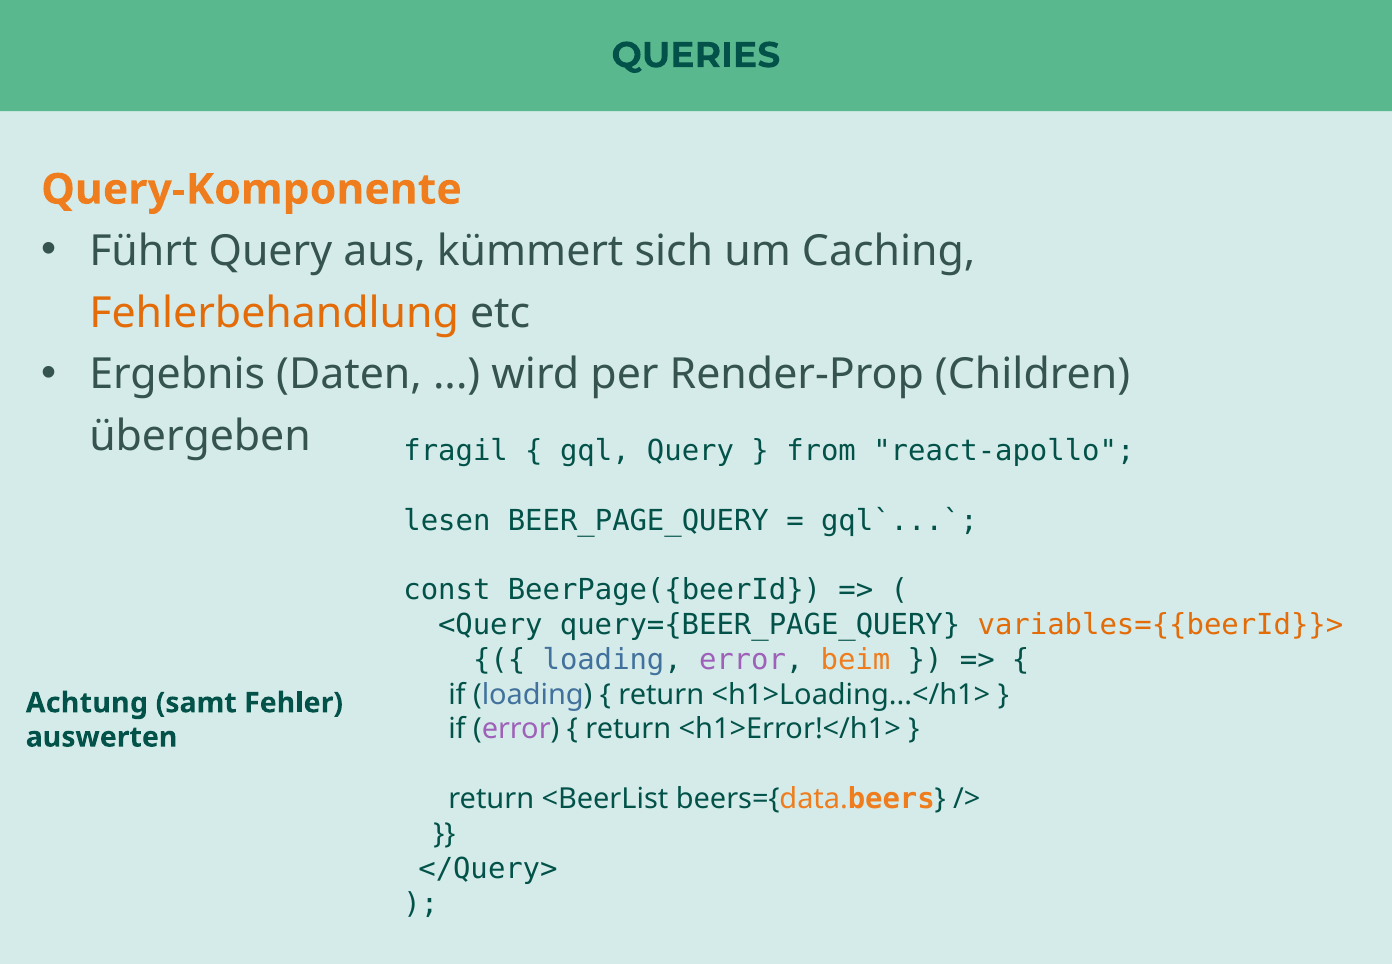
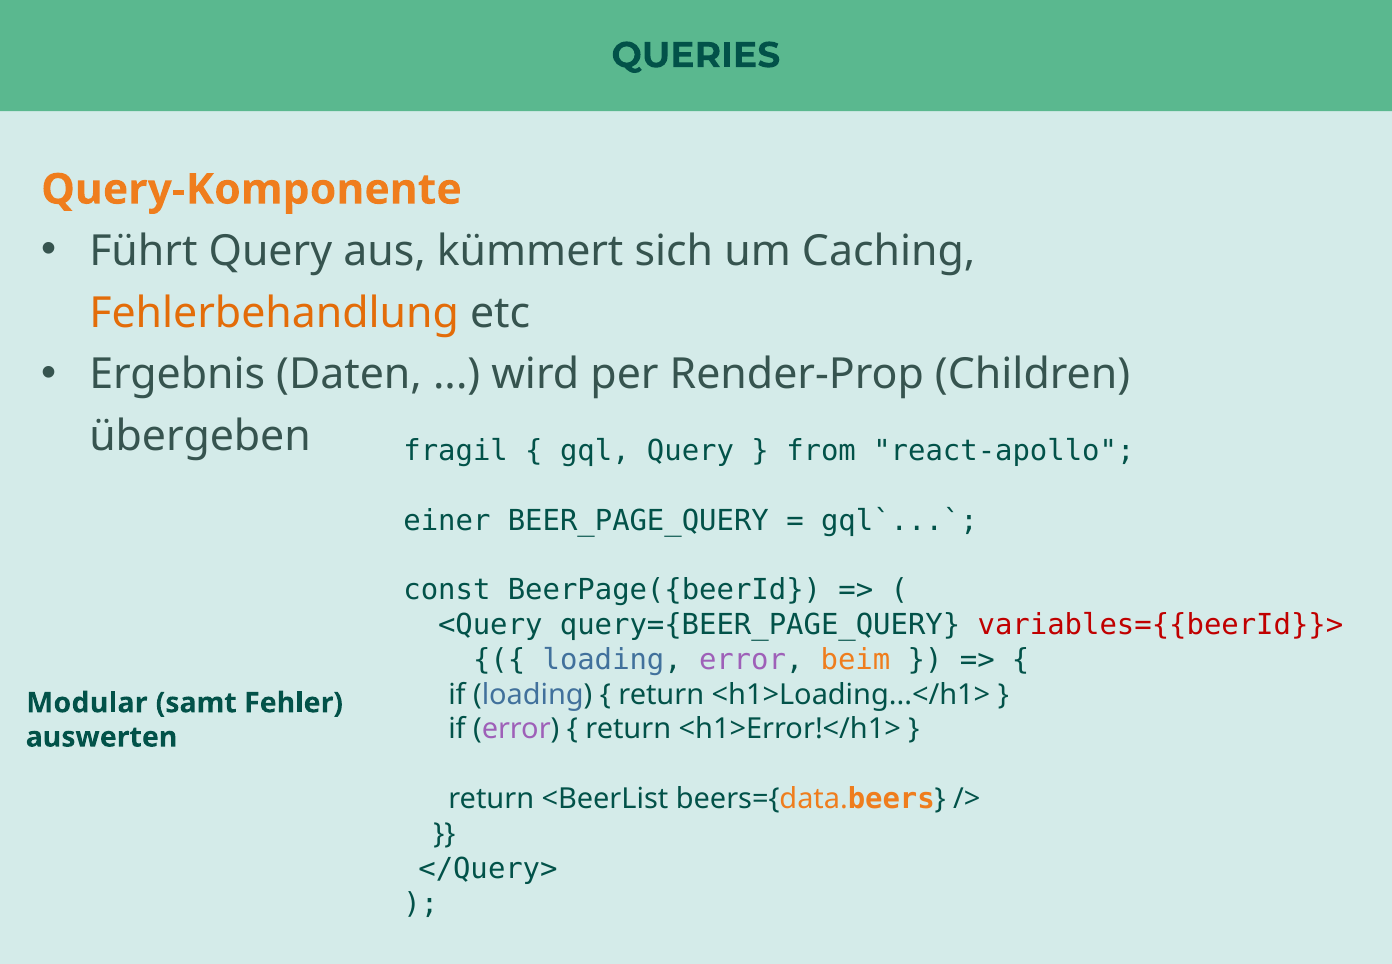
lesen: lesen -> einer (447, 520)
variables={{beerId}}> colour: orange -> red (1160, 625)
Achtung: Achtung -> Modular (87, 703)
